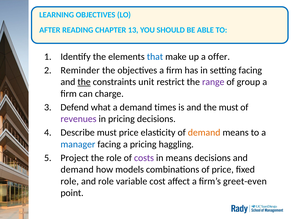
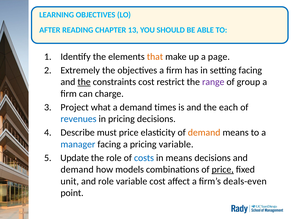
that colour: blue -> orange (155, 56)
offer: offer -> page (219, 56)
Reminder: Reminder -> Extremely (80, 70)
constraints unit: unit -> cost (146, 82)
Defend: Defend -> Project (75, 107)
the must: must -> each (228, 107)
revenues colour: purple -> blue (78, 119)
pricing haggling: haggling -> variable (176, 144)
Project: Project -> Update (75, 157)
costs colour: purple -> blue (144, 157)
price underline: none -> present (223, 169)
role: role -> unit (70, 181)
greet-even: greet-even -> deals-even (245, 181)
